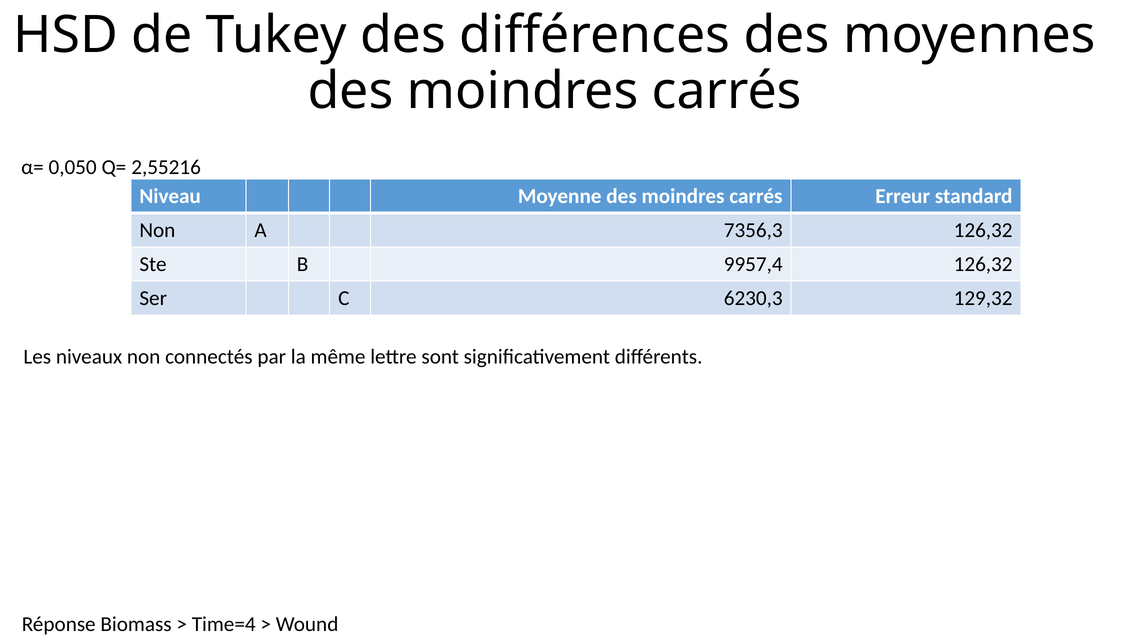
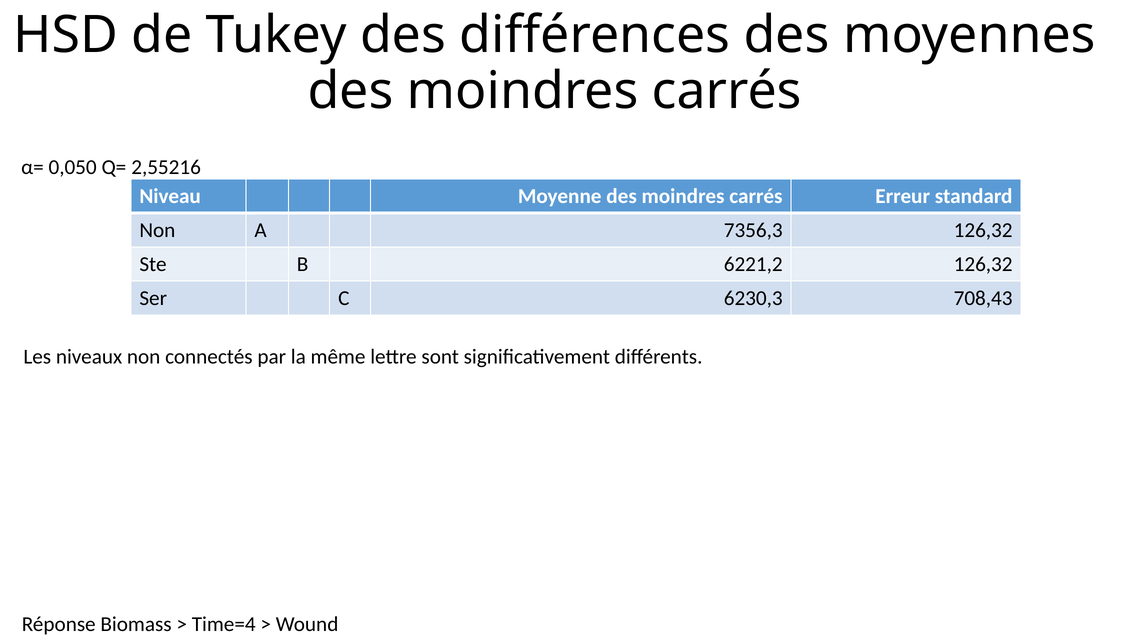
9957,4: 9957,4 -> 6221,2 (753, 264)
129,32: 129,32 -> 708,43 (983, 298)
